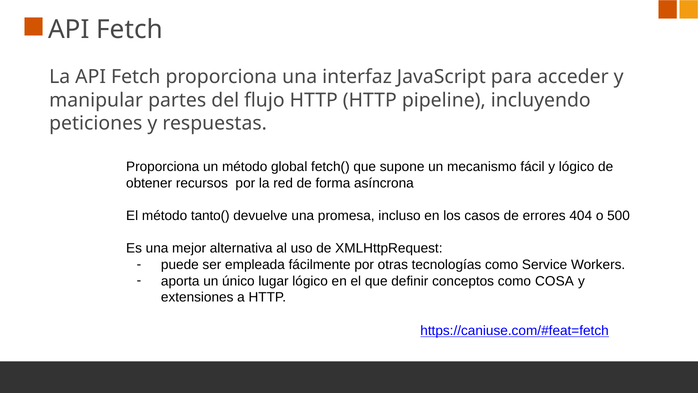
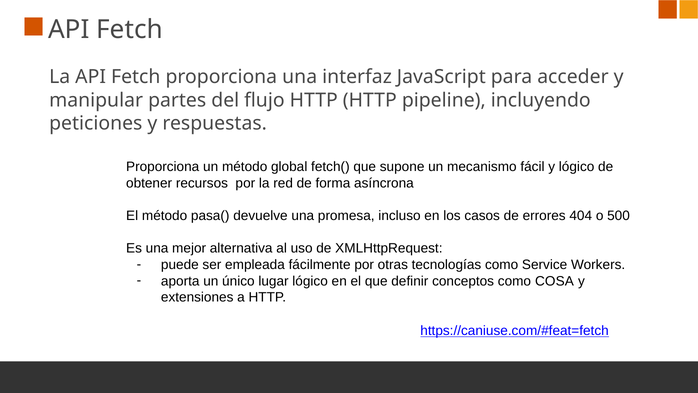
tanto(: tanto( -> pasa( (210, 216)
